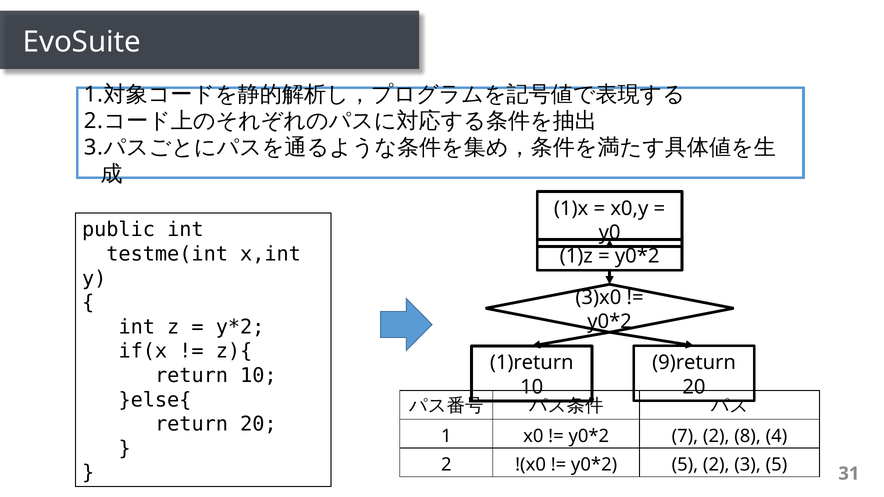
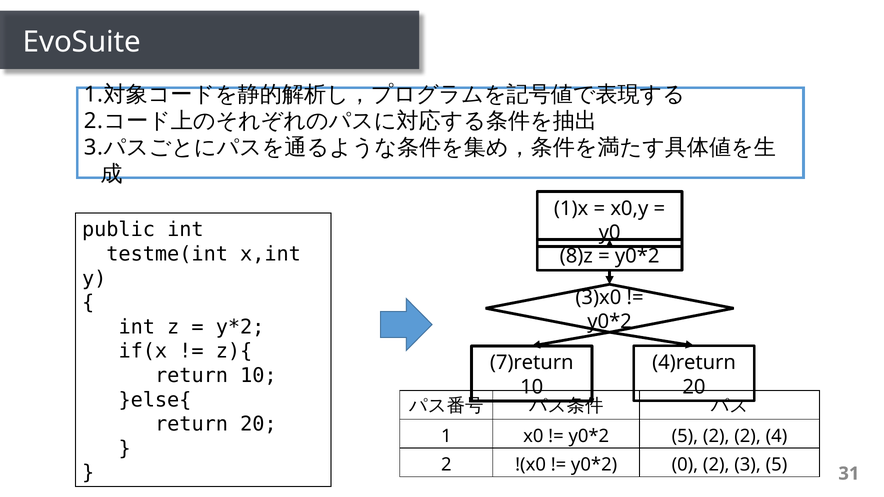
1)z: 1)z -> 8)z (576, 256)
9)return: 9)return -> 4)return (694, 363)
1)return: 1)return -> 7)return (532, 363)
7: 7 -> 5 (685, 436)
2 8: 8 -> 2 (748, 436)
5: 5 -> 0 (685, 465)
